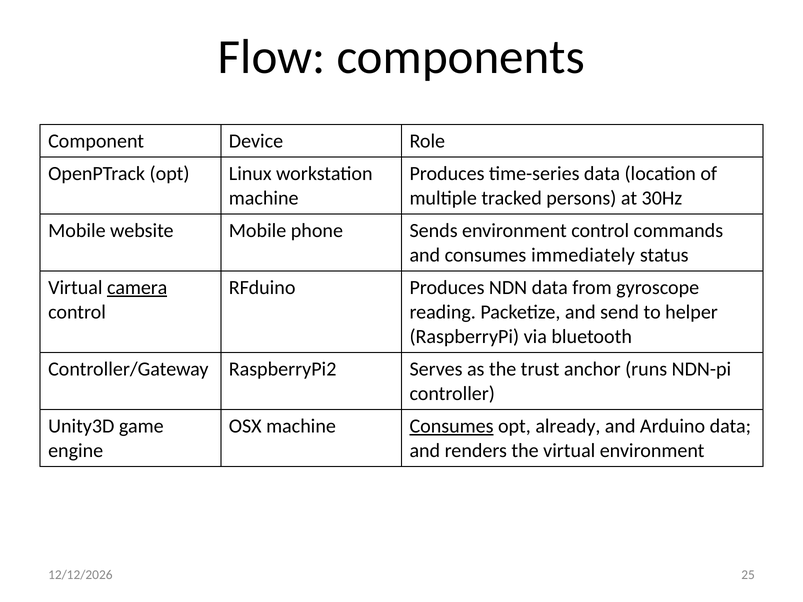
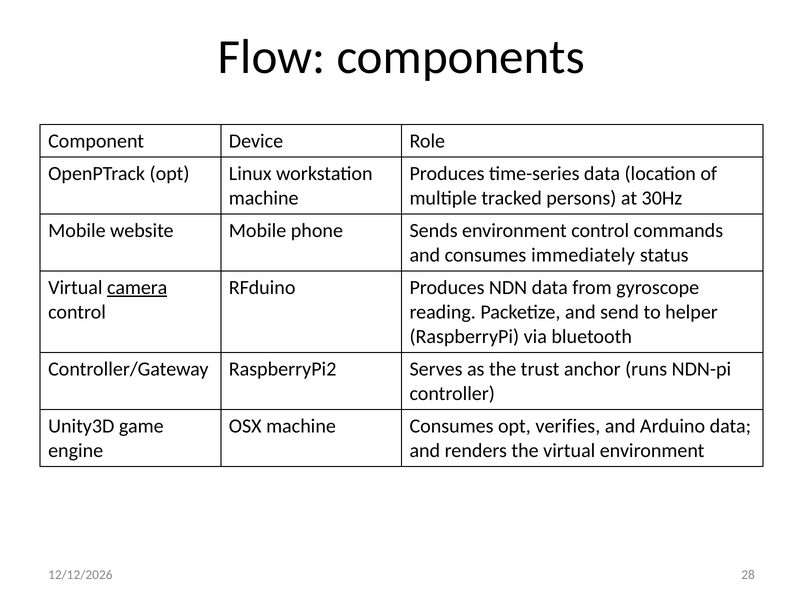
Consumes underline: present -> none (452, 426)
already: already -> verifies (568, 426)
25: 25 -> 28 (748, 575)
